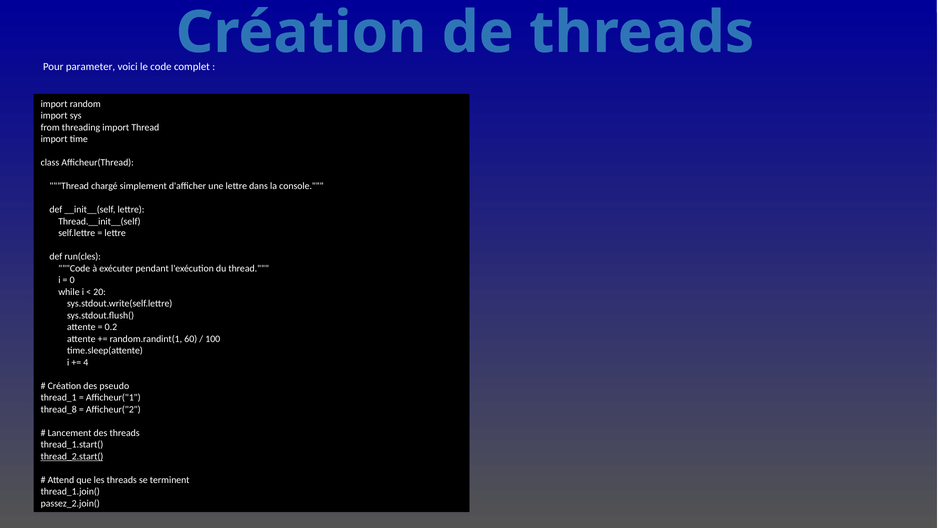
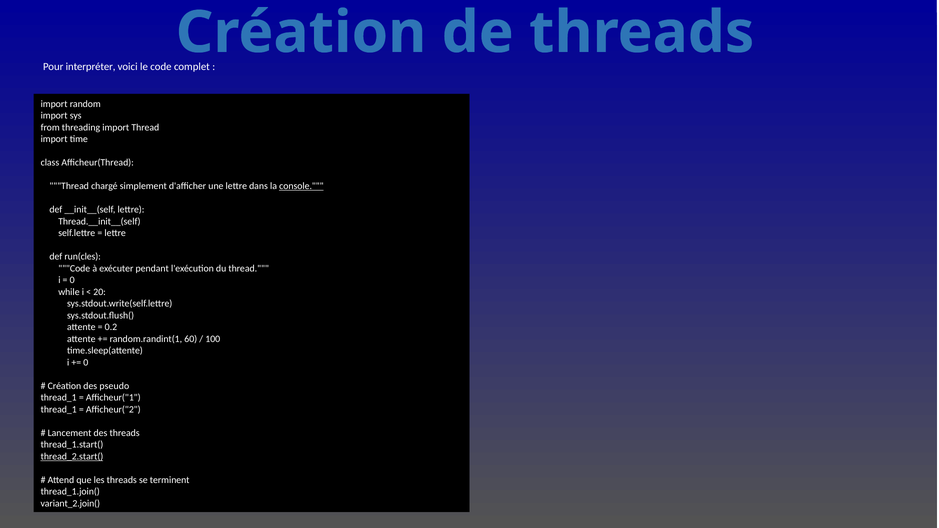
parameter: parameter -> interpréter (91, 67)
console underline: none -> present (301, 186)
4: 4 -> 0 (86, 362)
thread_8: thread_8 -> thread_1 (59, 410)
passez_2.join(: passez_2.join( -> variant_2.join( (70, 504)
